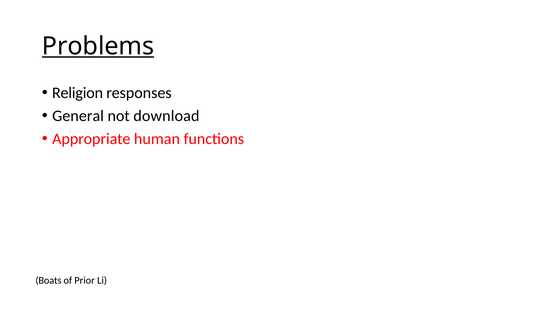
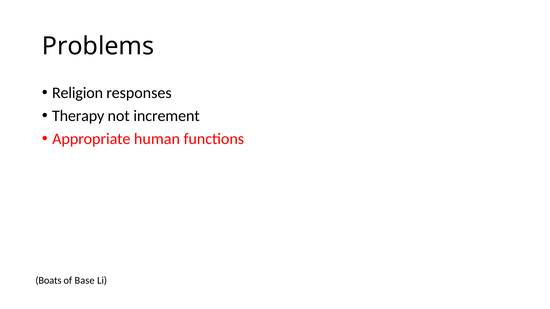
Problems underline: present -> none (98, 46)
General: General -> Therapy (78, 116)
download: download -> increment (167, 116)
Prior: Prior -> Base (85, 281)
